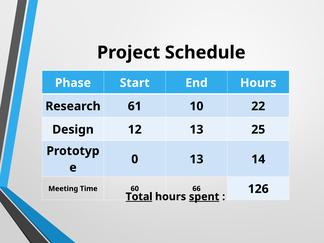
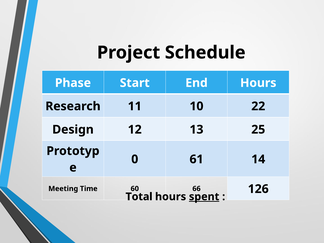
61: 61 -> 11 (135, 106)
0 13: 13 -> 61 (196, 159)
Total underline: present -> none (139, 197)
